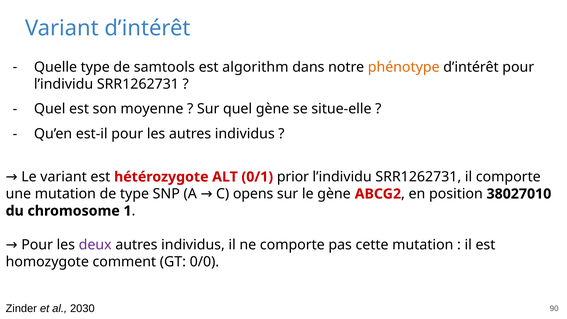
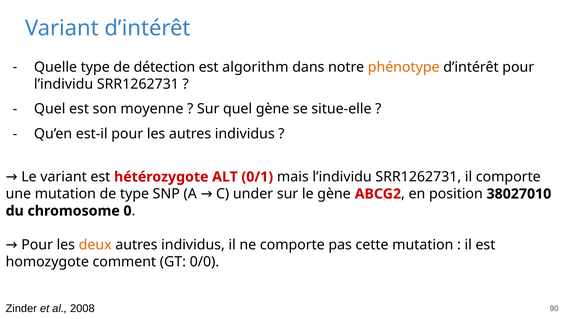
samtools: samtools -> détection (164, 67)
prior: prior -> mais (293, 177)
opens: opens -> under (253, 194)
1: 1 -> 0 (127, 211)
deux colour: purple -> orange (95, 245)
2030: 2030 -> 2008 (82, 308)
